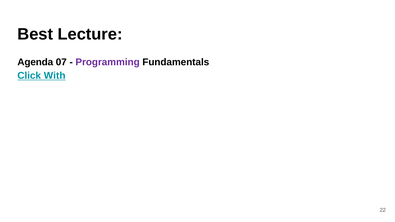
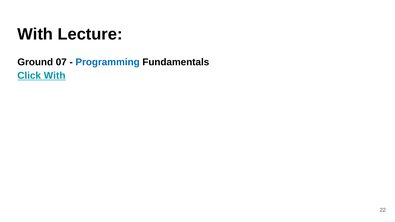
Best: Best -> With (35, 34)
Agenda: Agenda -> Ground (35, 62)
Programming colour: purple -> blue (108, 62)
